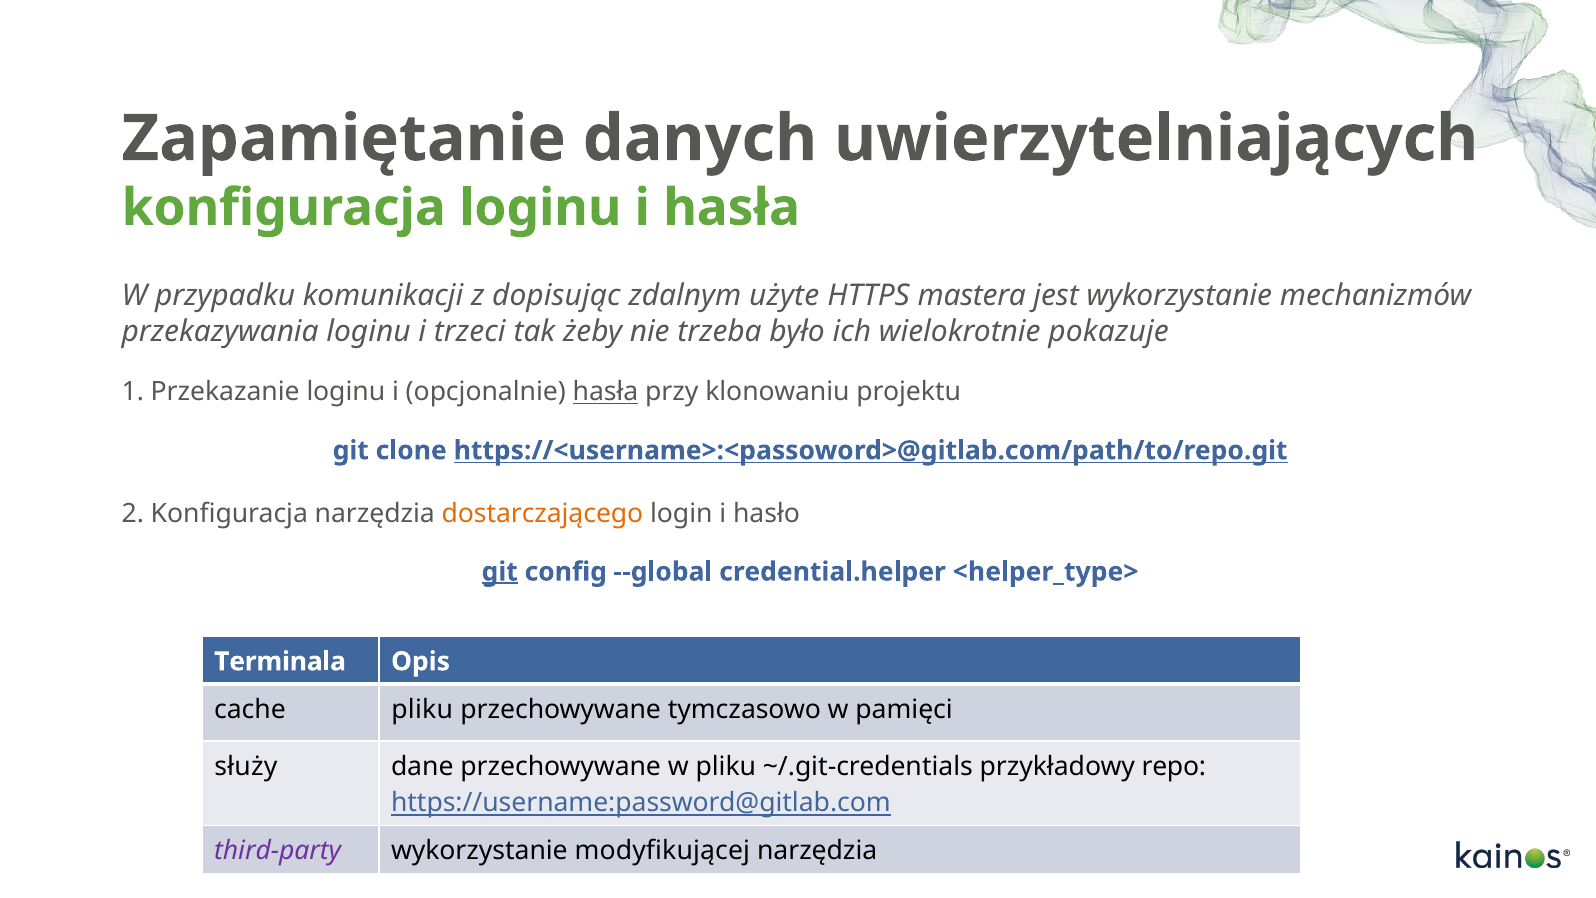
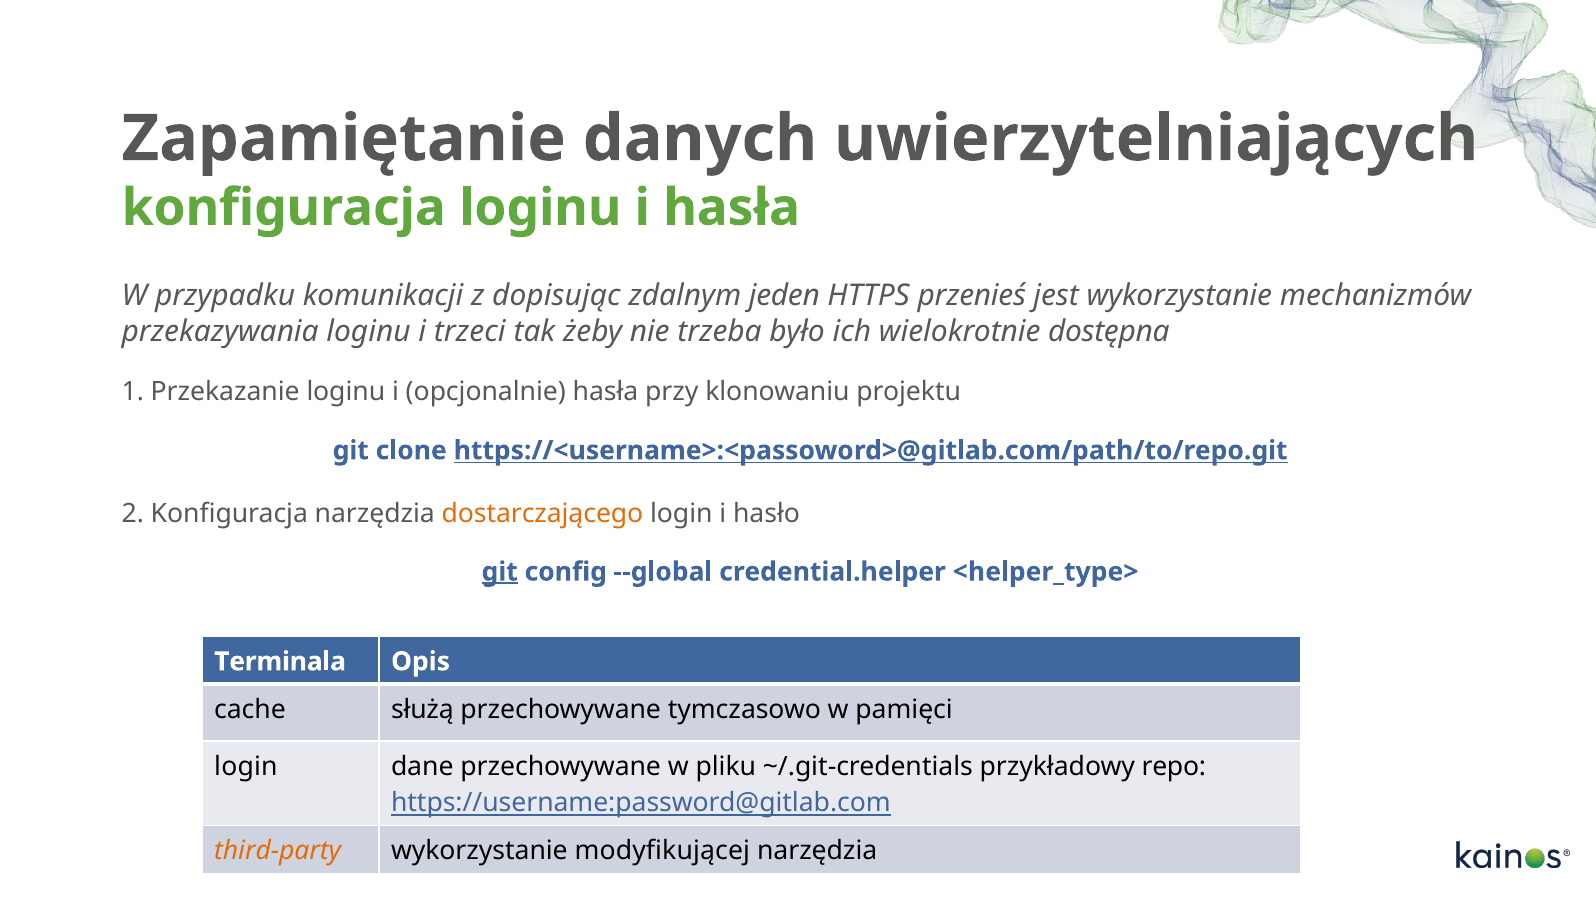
użyte: użyte -> jeden (784, 296)
mastera: mastera -> przenieś (972, 296)
pokazuje: pokazuje -> dostępna (1109, 332)
hasła underline: present -> none (606, 392)
cache pliku: pliku -> służą (422, 710)
służy: służy -> login (246, 766)
third-party colour: purple -> orange (278, 851)
